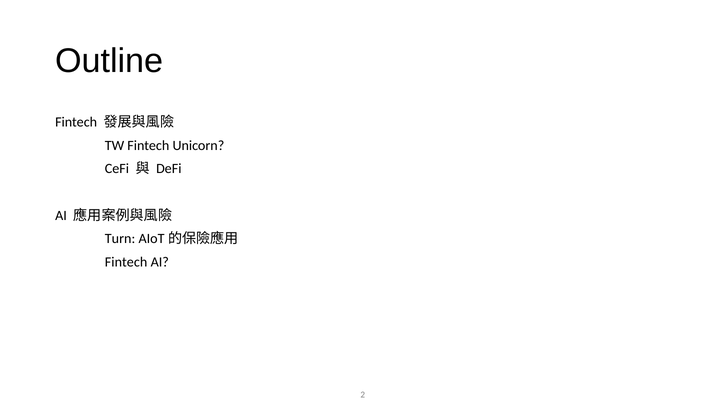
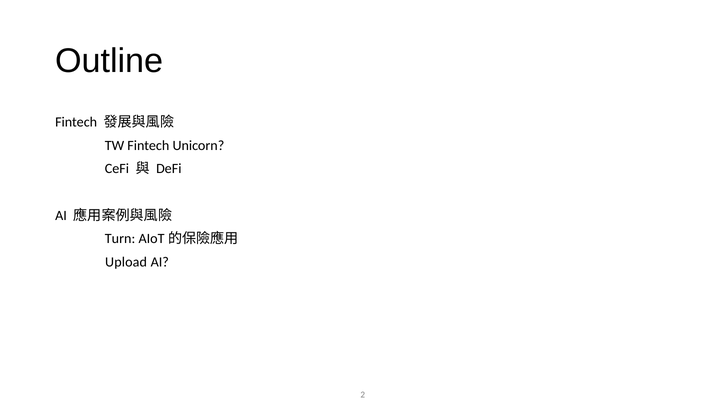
Fintech: Fintech -> Upload (126, 261)
